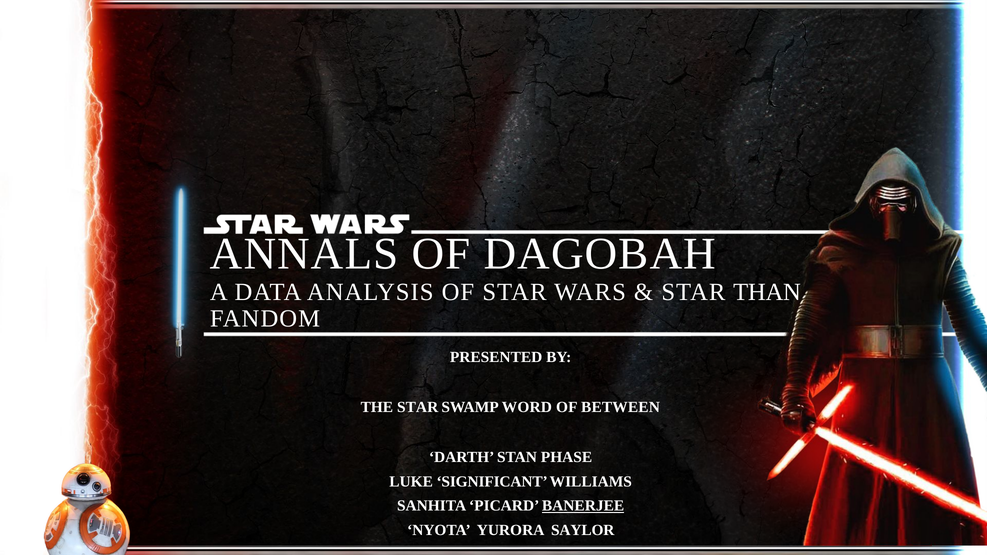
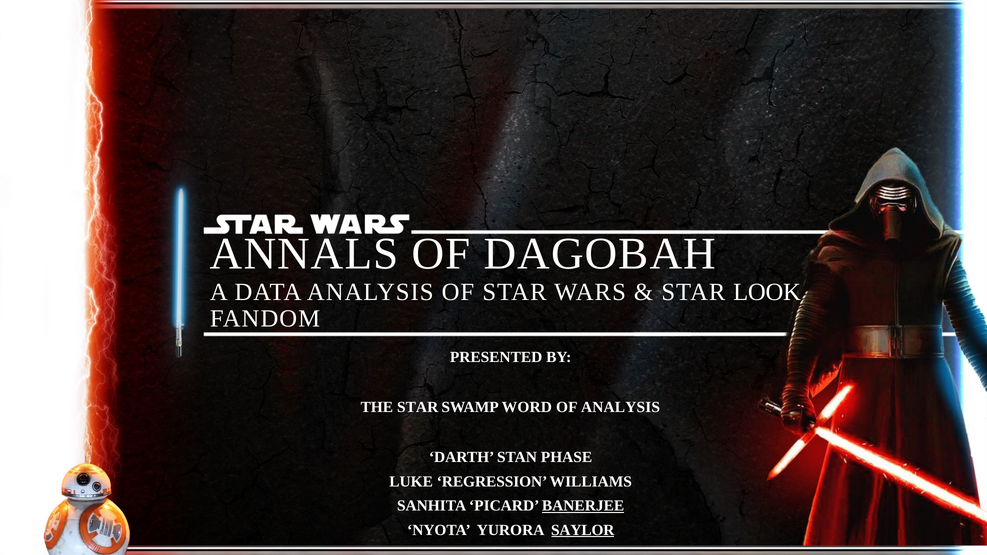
THAN: THAN -> LOOK (767, 292)
OF BETWEEN: BETWEEN -> ANALYSIS (621, 407)
SIGNIFICANT: SIGNIFICANT -> REGRESSION (492, 482)
SAYLOR underline: none -> present (583, 530)
